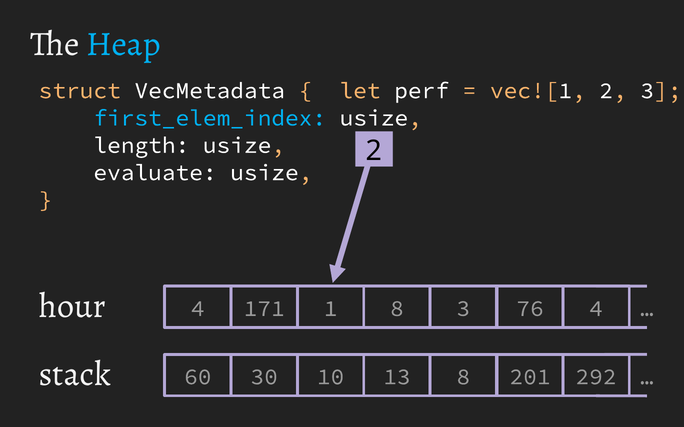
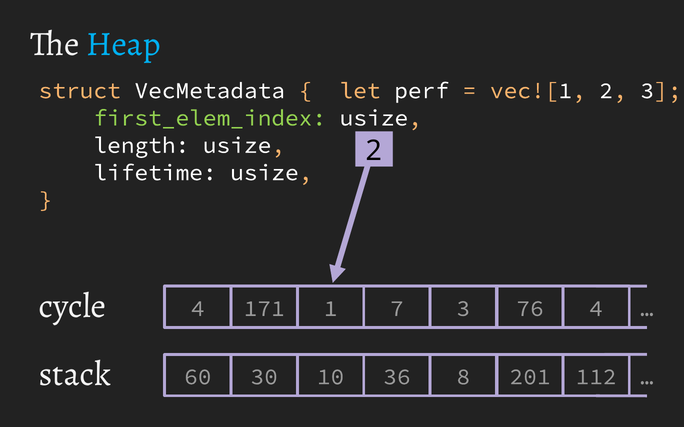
first_elem_index colour: light blue -> light green (210, 118)
evaluate: evaluate -> lifetime (155, 173)
hour: hour -> cycle (72, 306)
1 8: 8 -> 7 (397, 309)
13: 13 -> 36 (397, 377)
292: 292 -> 112 (596, 377)
